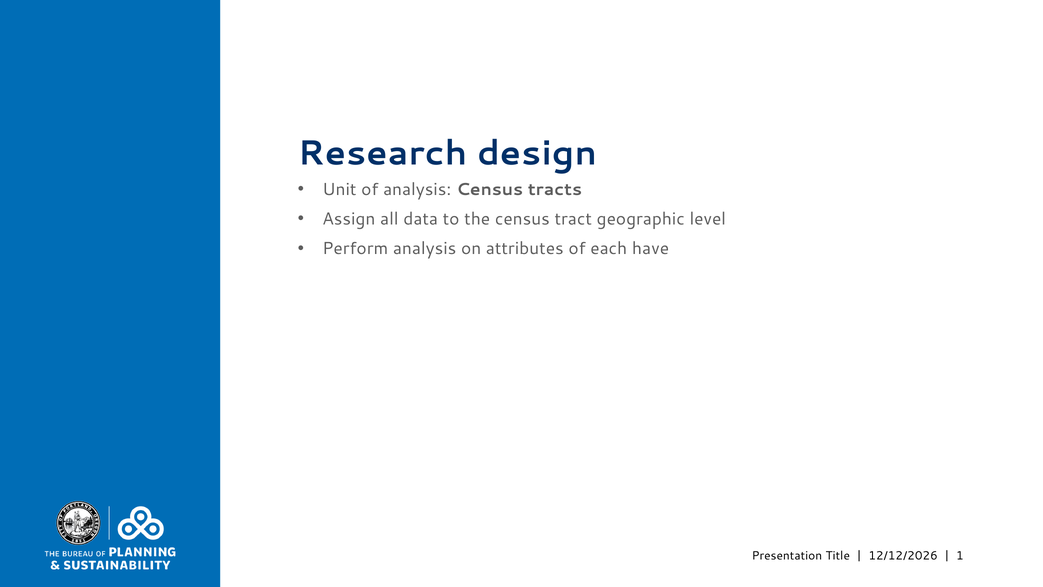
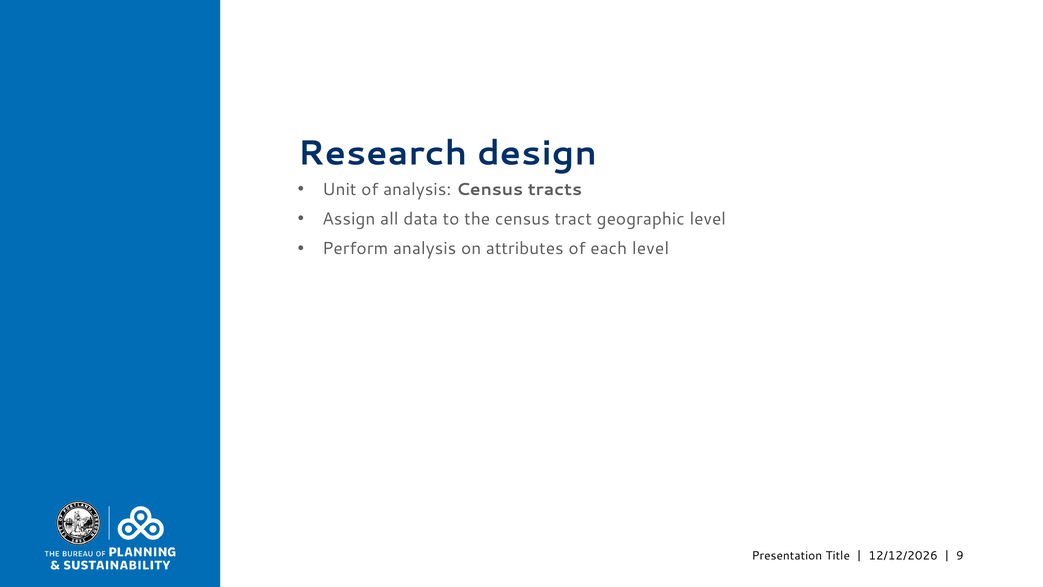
each have: have -> level (651, 248)
1: 1 -> 9 (960, 556)
